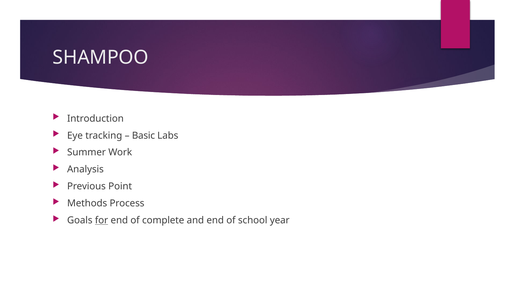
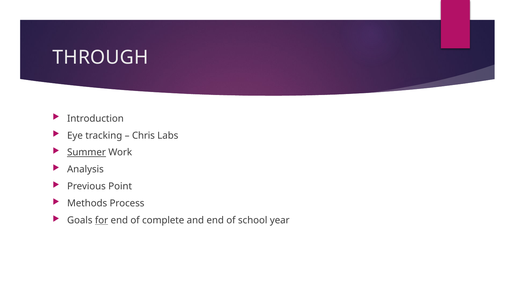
SHAMPOO: SHAMPOO -> THROUGH (101, 57)
Basic: Basic -> Chris (143, 135)
Summer underline: none -> present (87, 152)
